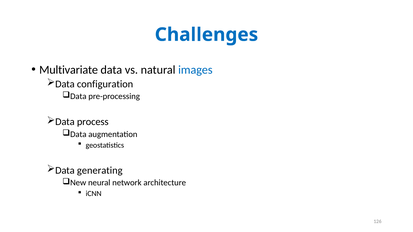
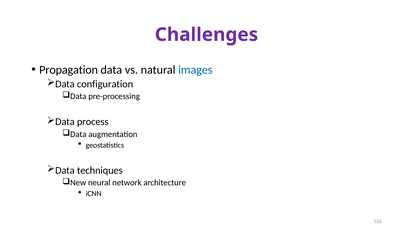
Challenges colour: blue -> purple (206, 35)
Multivariate: Multivariate -> Propagation (69, 70)
generating: generating -> techniques (100, 171)
